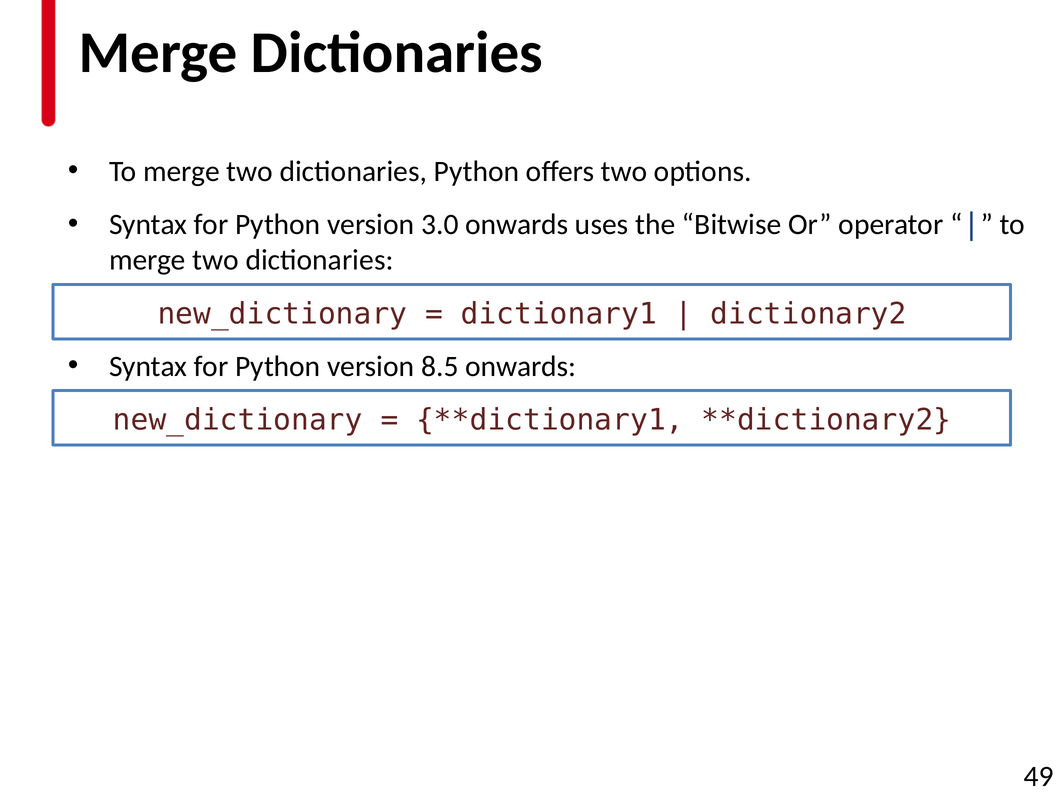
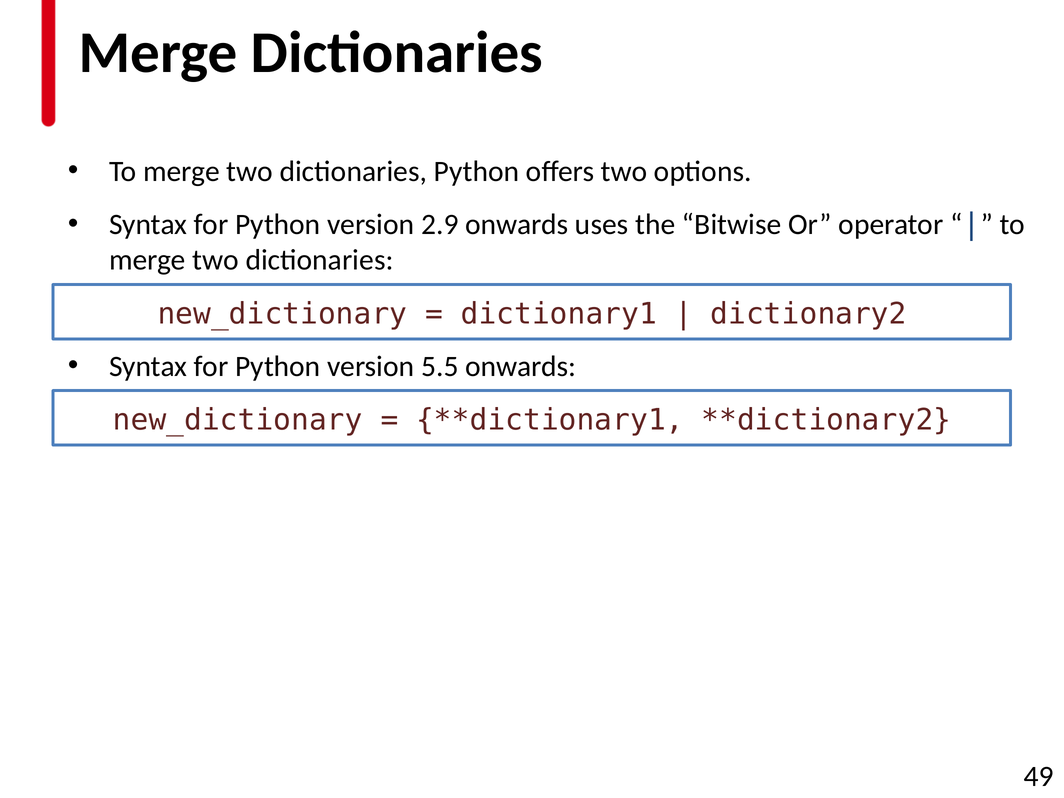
3.0: 3.0 -> 2.9 (440, 225)
8.5: 8.5 -> 5.5 (440, 366)
